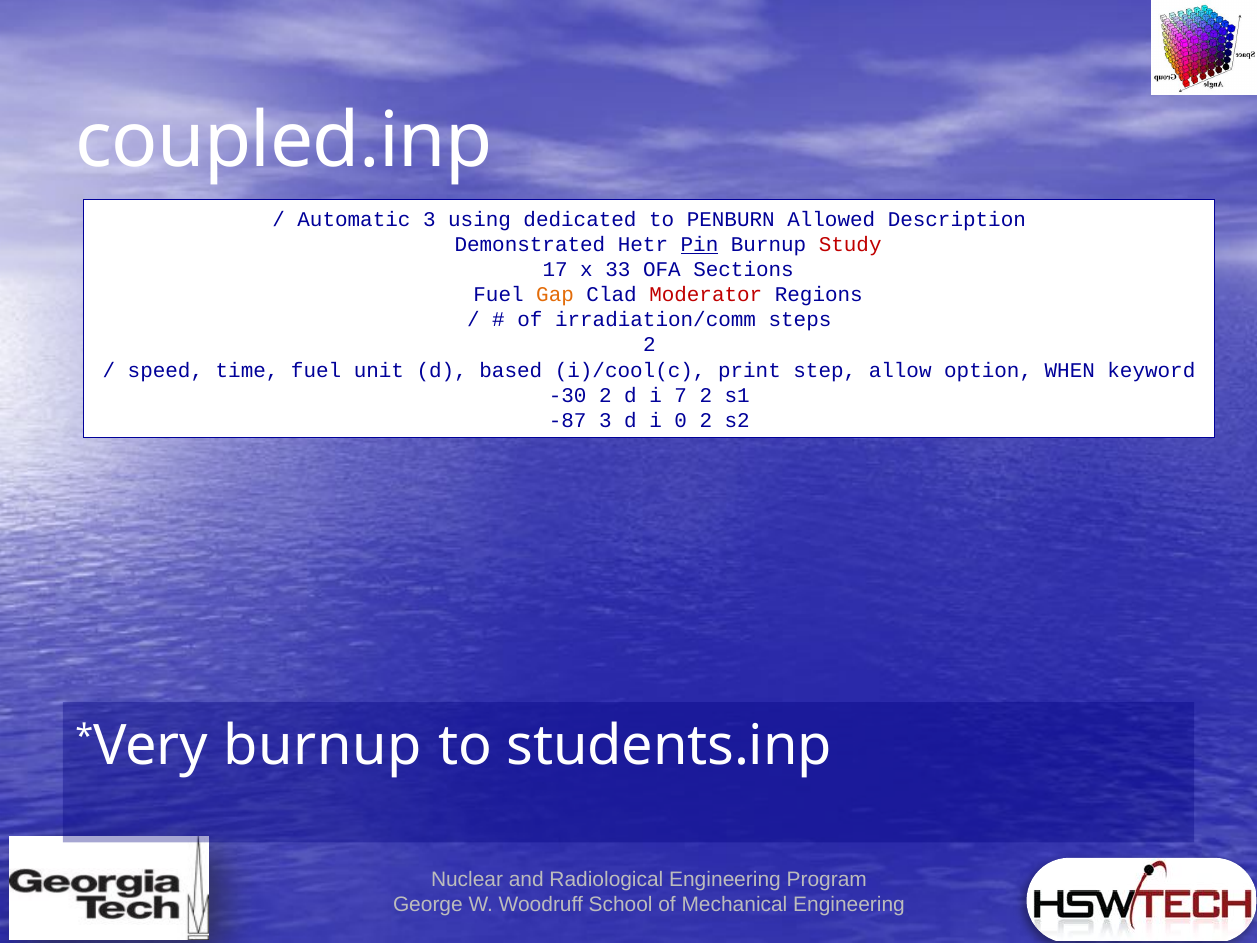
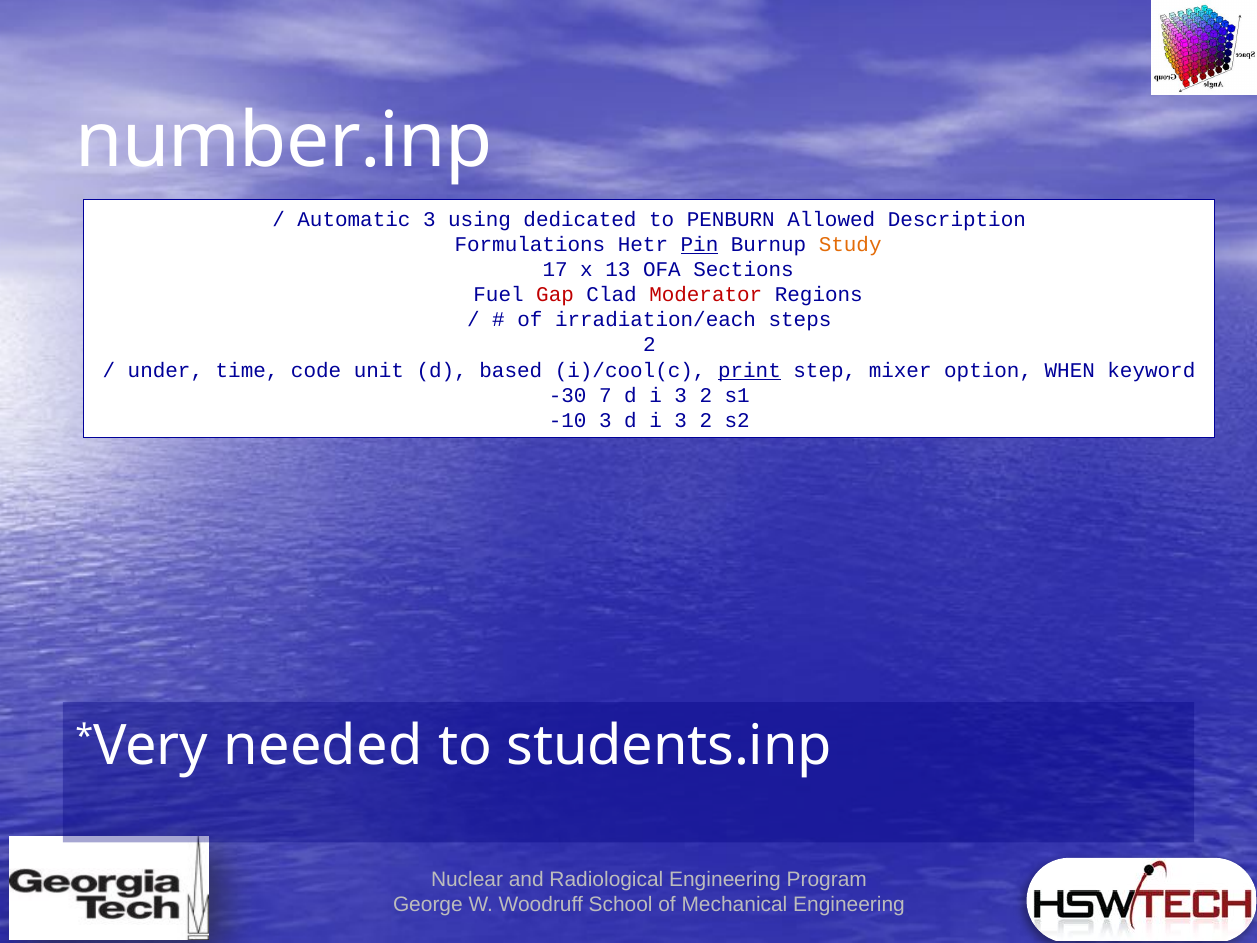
coupled.inp: coupled.inp -> number.inp (284, 141)
Demonstrated: Demonstrated -> Formulations (530, 244)
Study colour: red -> orange (850, 244)
33: 33 -> 13 (618, 269)
Gap colour: orange -> red (555, 295)
irradiation/comm: irradiation/comm -> irradiation/each (656, 320)
speed: speed -> under (165, 370)
time fuel: fuel -> code (316, 370)
print underline: none -> present (749, 370)
allow: allow -> mixer (900, 370)
-30 2: 2 -> 7 (605, 395)
7: 7 -> 3 (681, 395)
-87: -87 -> -10 (568, 420)
3 d i 0: 0 -> 3 (681, 420)
burnup: burnup -> needed (323, 746)
